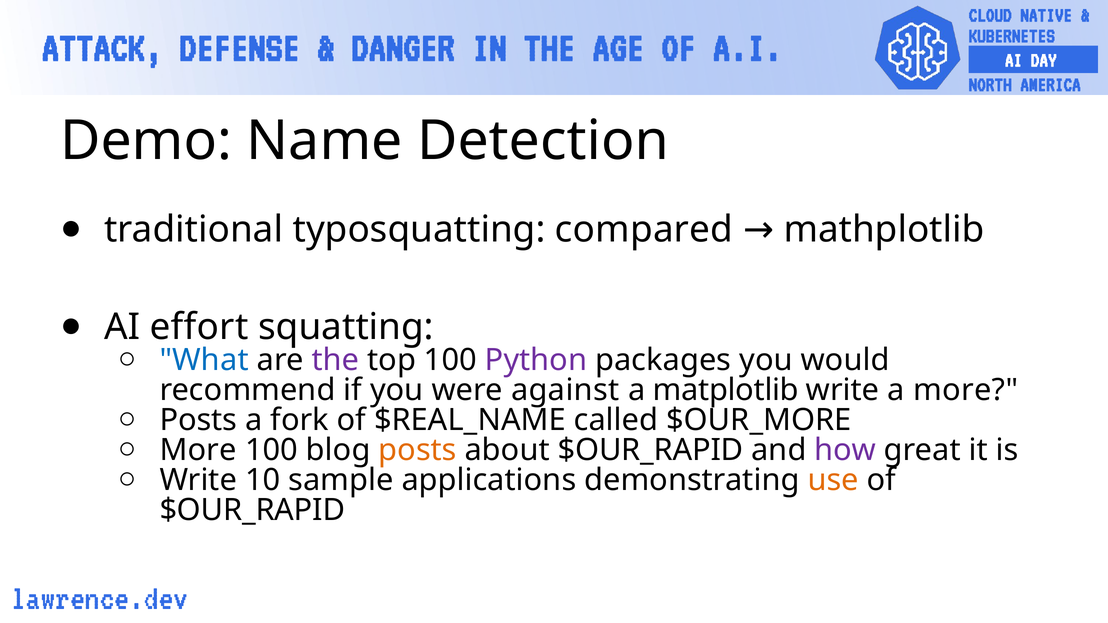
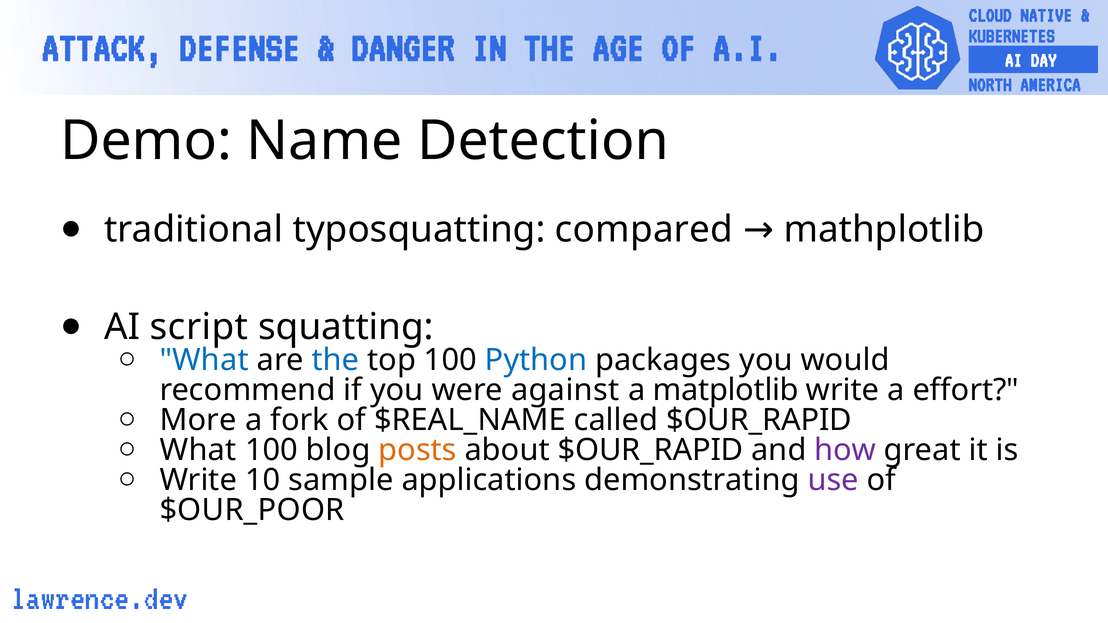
effort: effort -> script (199, 327)
the colour: purple -> blue (335, 360)
Python colour: purple -> blue (536, 360)
a more: more -> effort (966, 390)
Posts: Posts -> More (198, 420)
called $OUR_MORE: $OUR_MORE -> $OUR_RAPID (759, 420)
More: More -> What (198, 450)
use colour: orange -> purple (833, 480)
$OUR_RAPID: $OUR_RAPID -> $OUR_POOR (252, 510)
